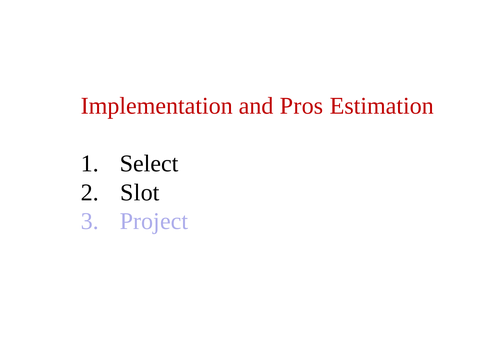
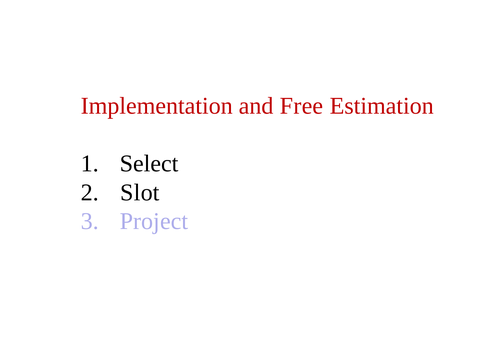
Pros: Pros -> Free (302, 106)
